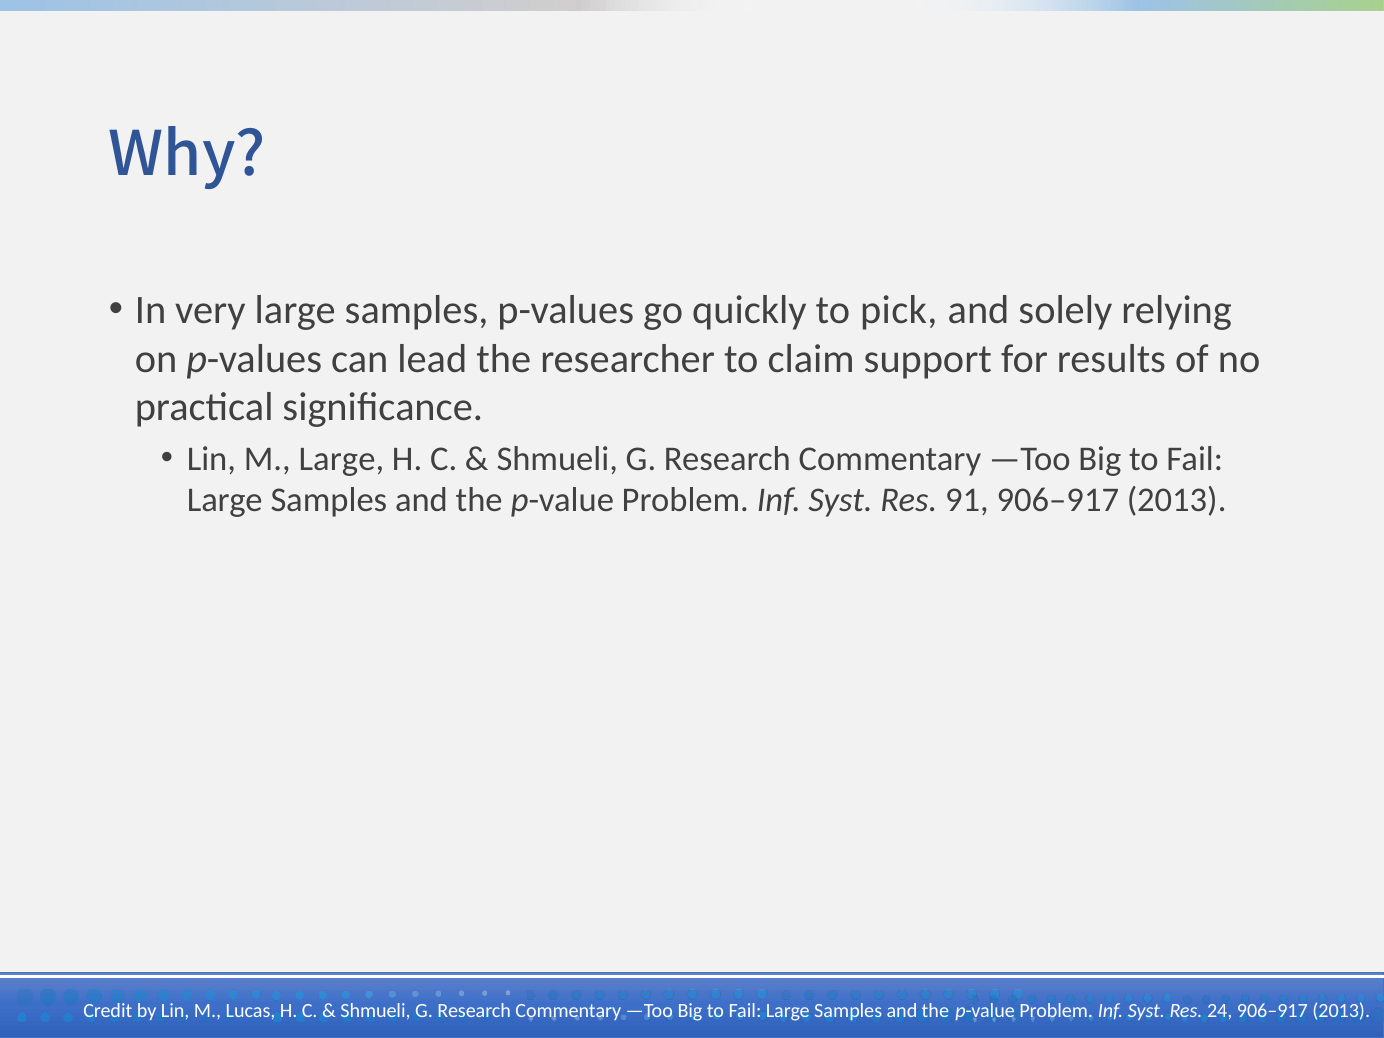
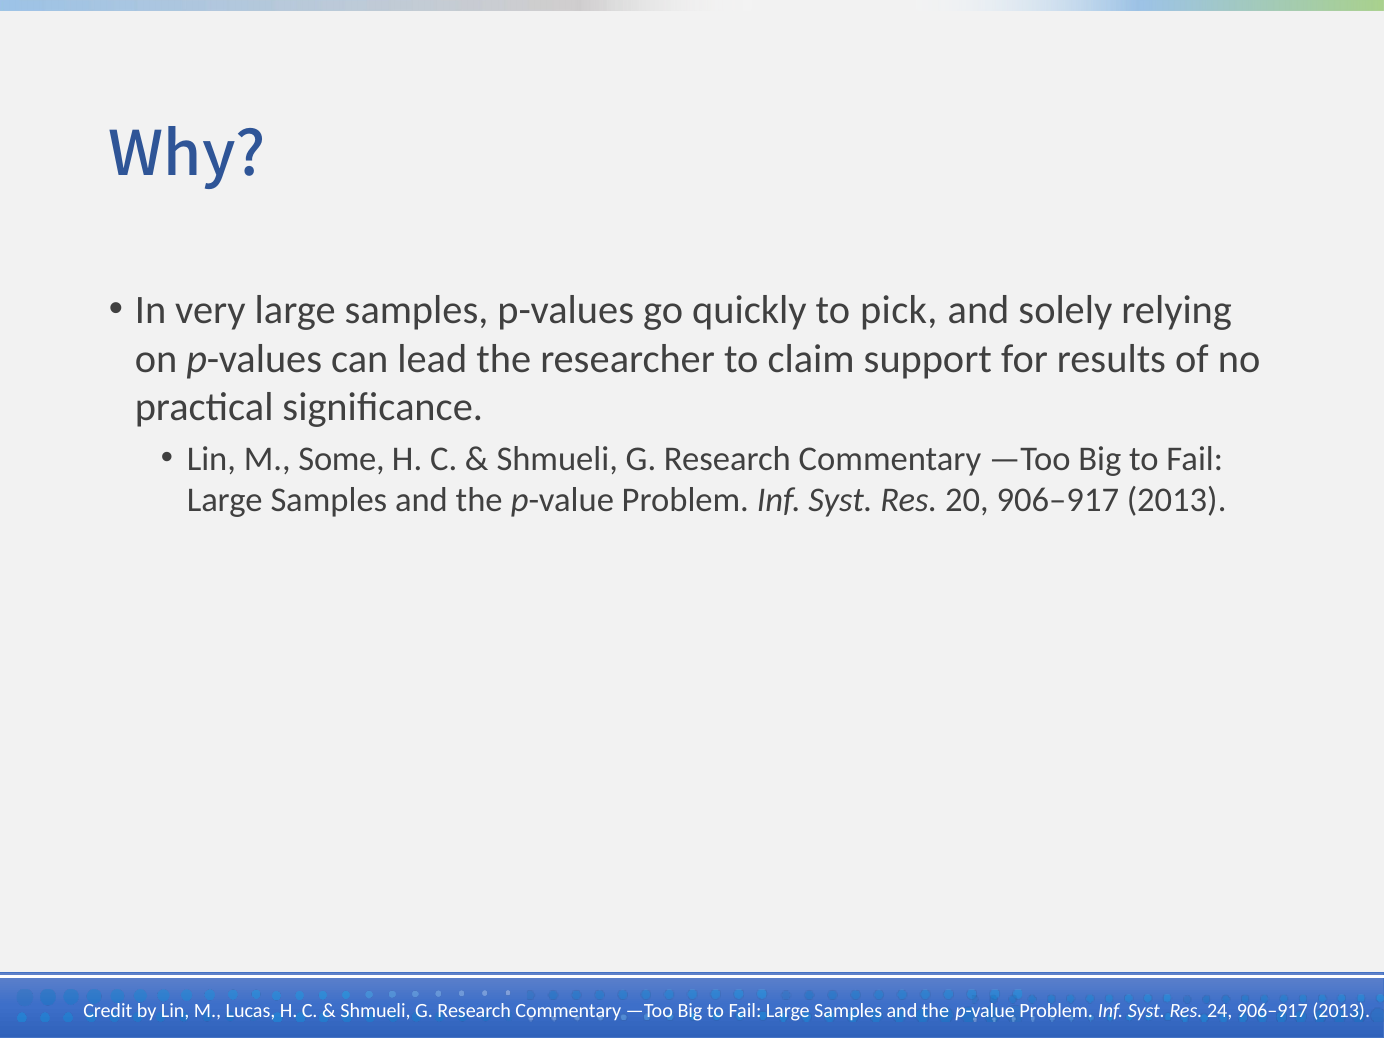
M Large: Large -> Some (342, 459)
91: 91 -> 20 (967, 500)
